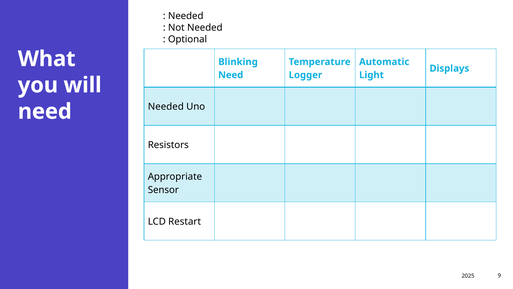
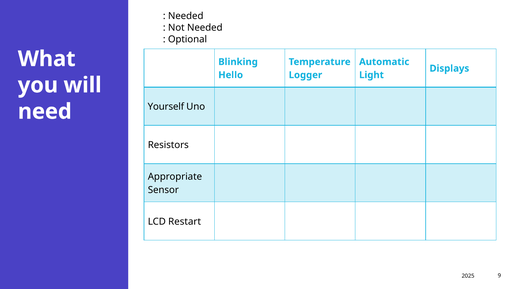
Need: Need -> Hello (231, 75)
Needed: Needed -> Yourself (166, 107)
